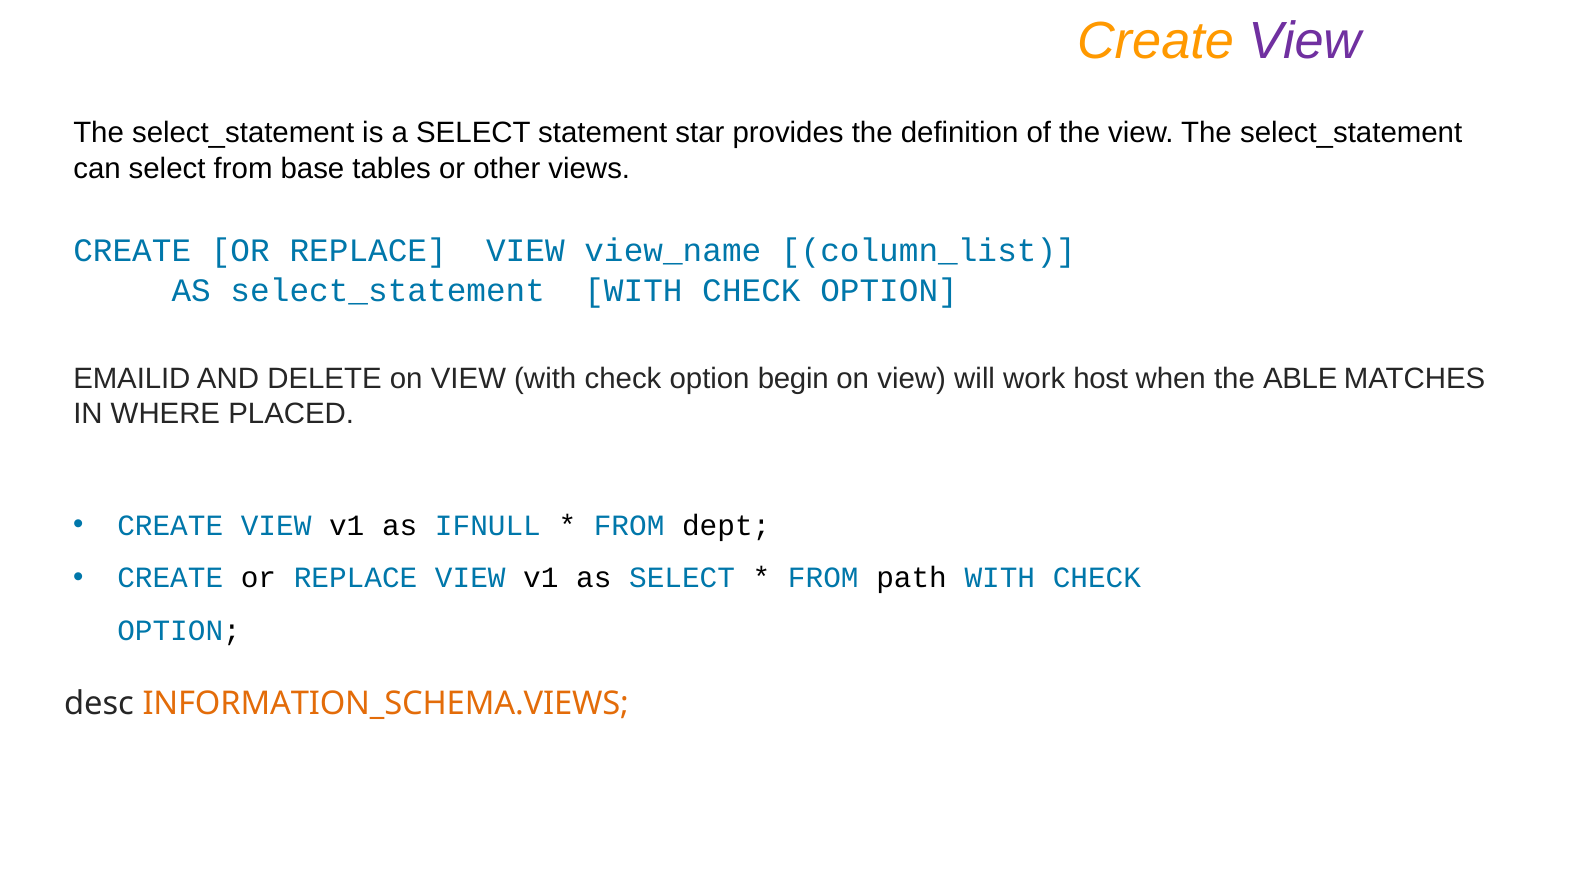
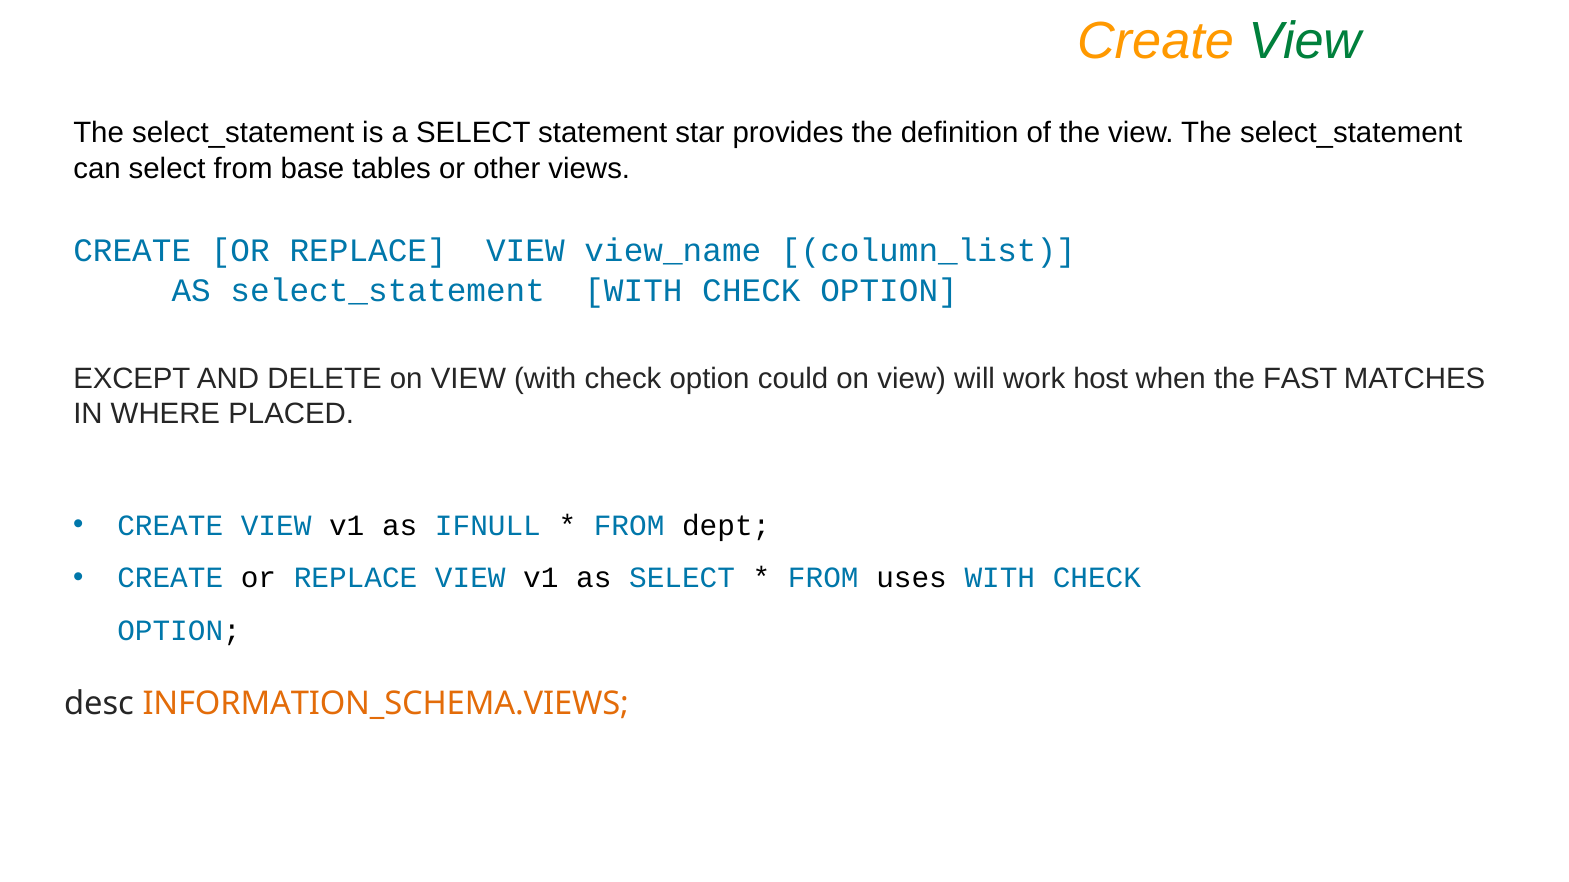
View colour: purple -> green (1305, 41)
EMAILID: EMAILID -> EXCEPT (132, 379)
begin: begin -> could (793, 379)
ABLE: ABLE -> FAST (1300, 379)
path: path -> uses (912, 579)
